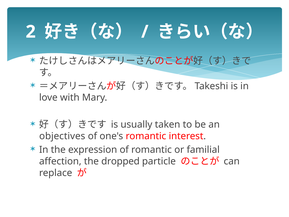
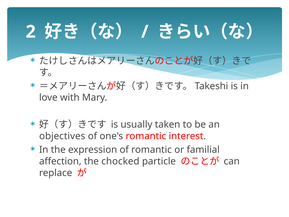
dropped: dropped -> chocked (120, 161)
